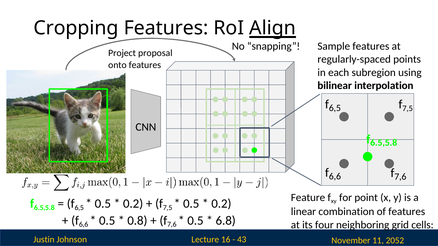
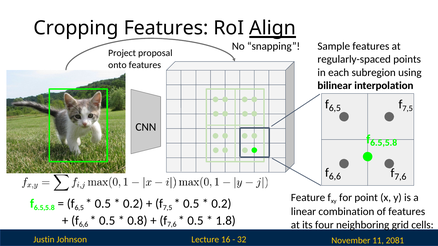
6.8: 6.8 -> 1.8 (226, 221)
43: 43 -> 32 (242, 240)
2052: 2052 -> 2081 (395, 241)
